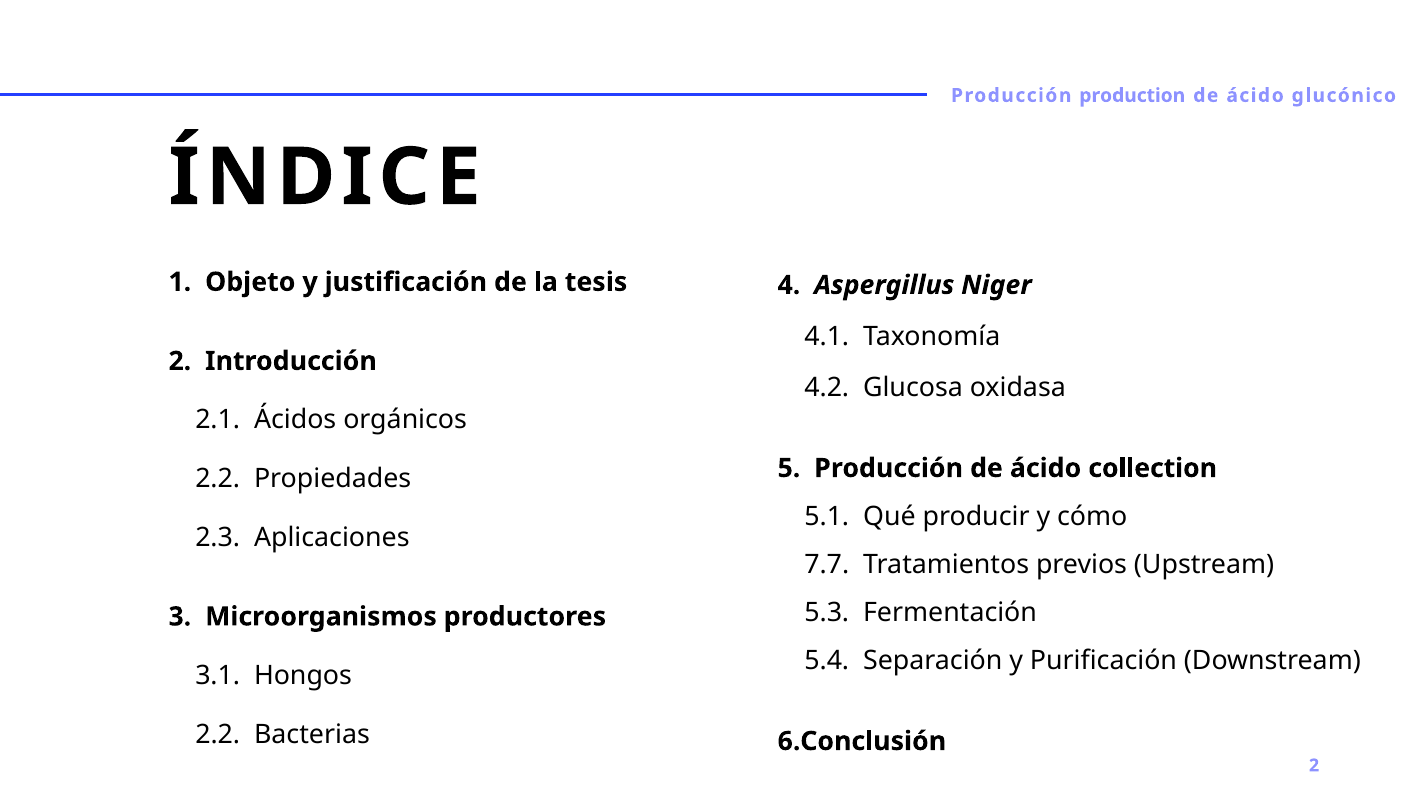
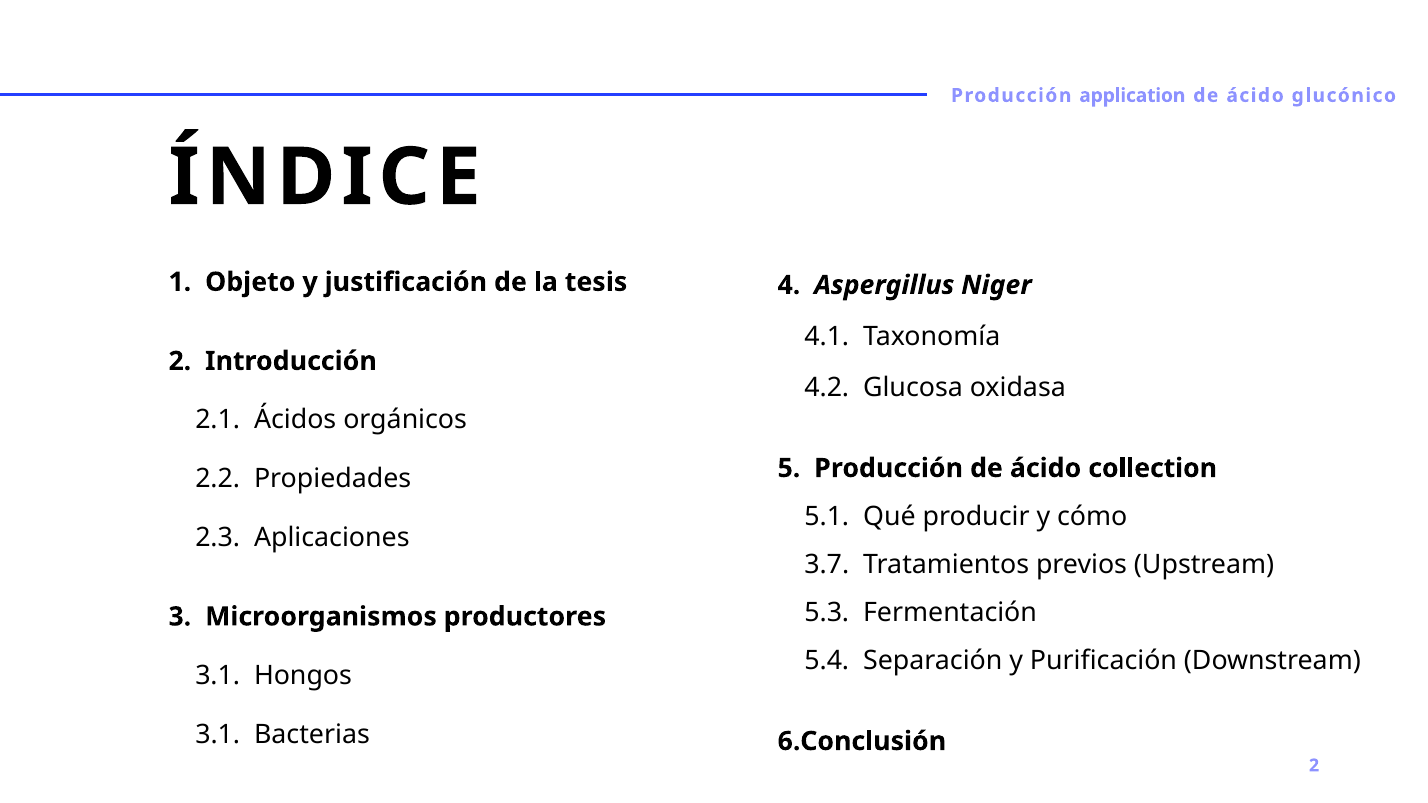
production: production -> application (1132, 96)
7.7: 7.7 -> 3.7 (827, 565)
2.2: 2.2 -> 3.1 (218, 734)
